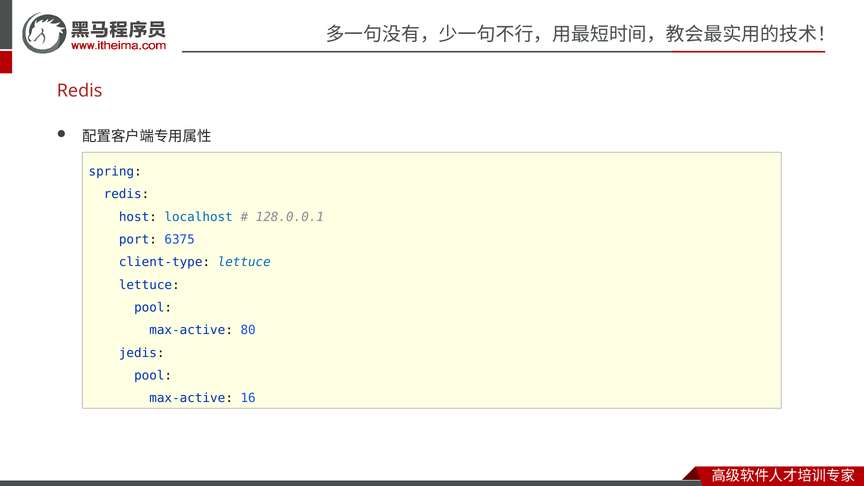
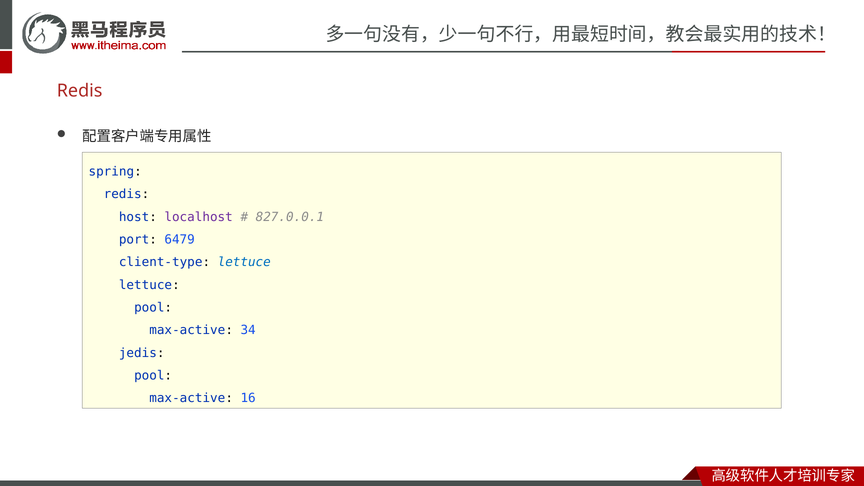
localhost colour: blue -> purple (199, 217)
128.0.0.1: 128.0.0.1 -> 827.0.0.1 (290, 217)
6375: 6375 -> 6479 (180, 240)
80: 80 -> 34 (248, 330)
